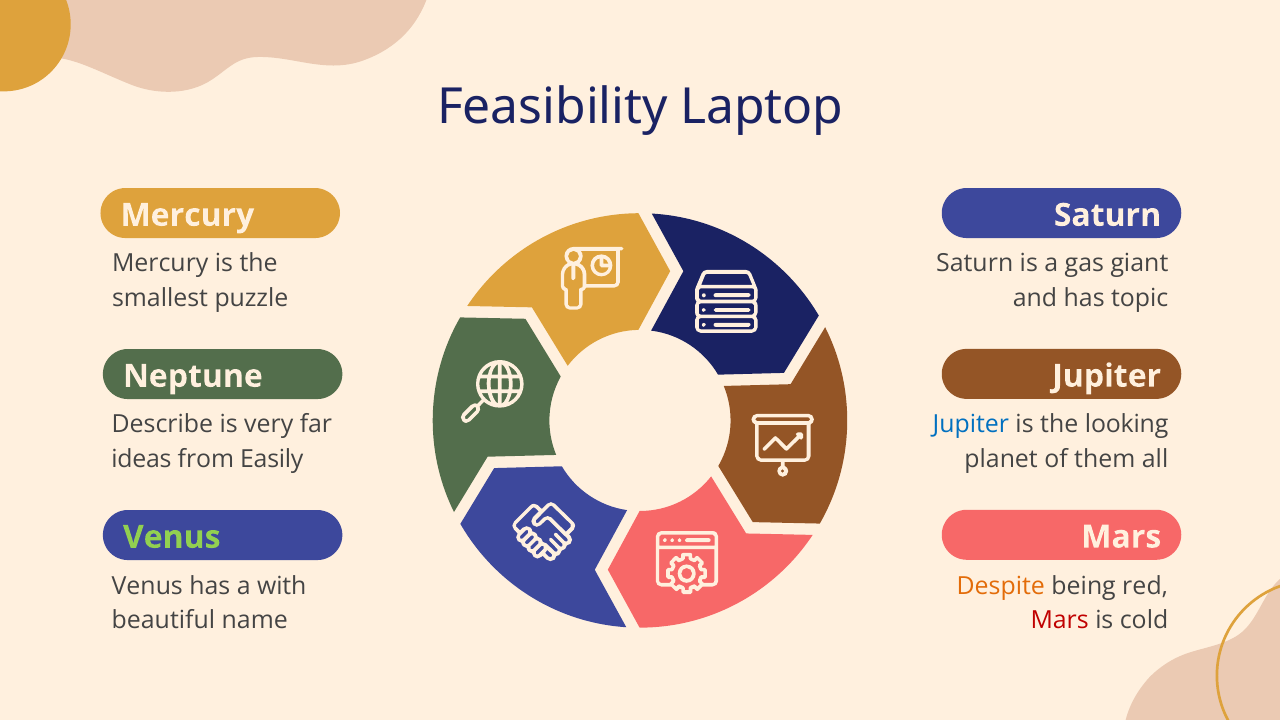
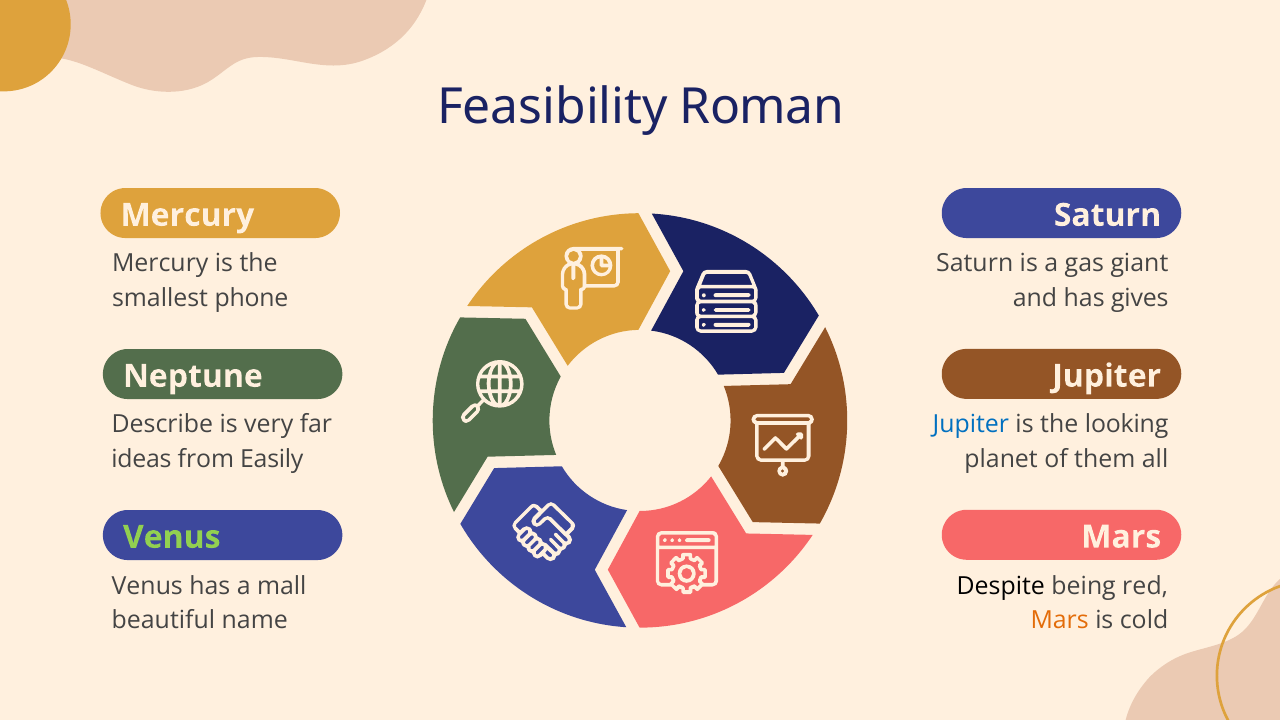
Laptop: Laptop -> Roman (762, 107)
puzzle: puzzle -> phone (251, 298)
topic: topic -> gives (1140, 298)
with: with -> mall (282, 586)
Despite colour: orange -> black (1001, 586)
Mars colour: red -> orange (1060, 621)
